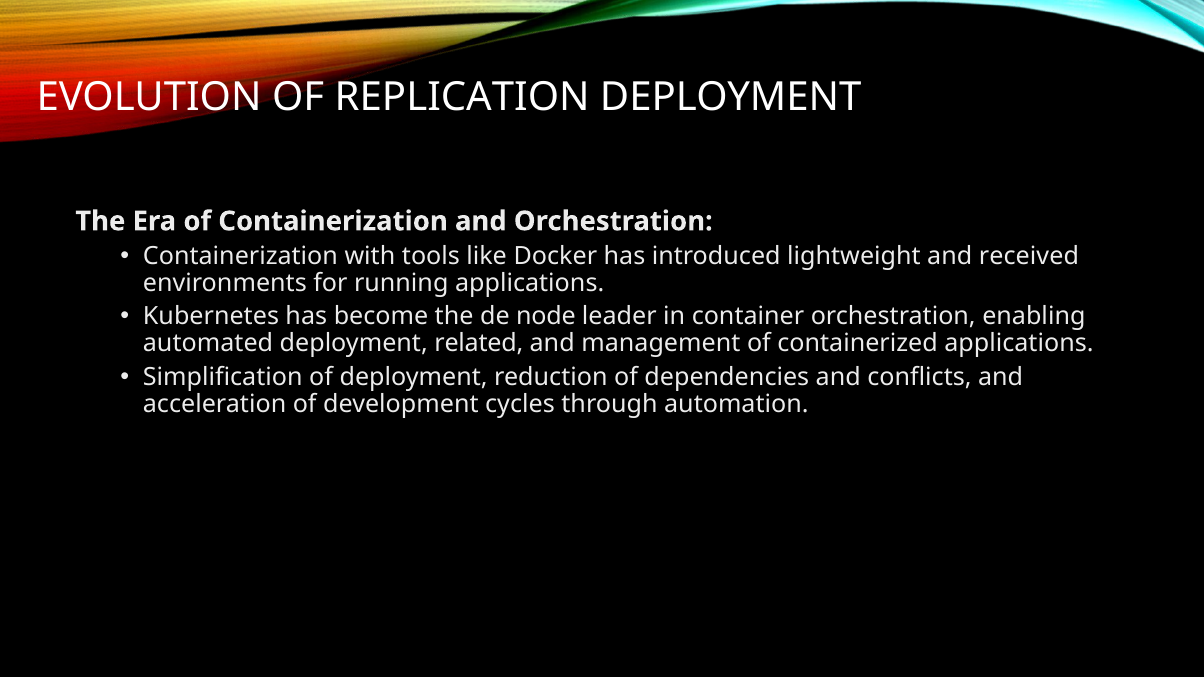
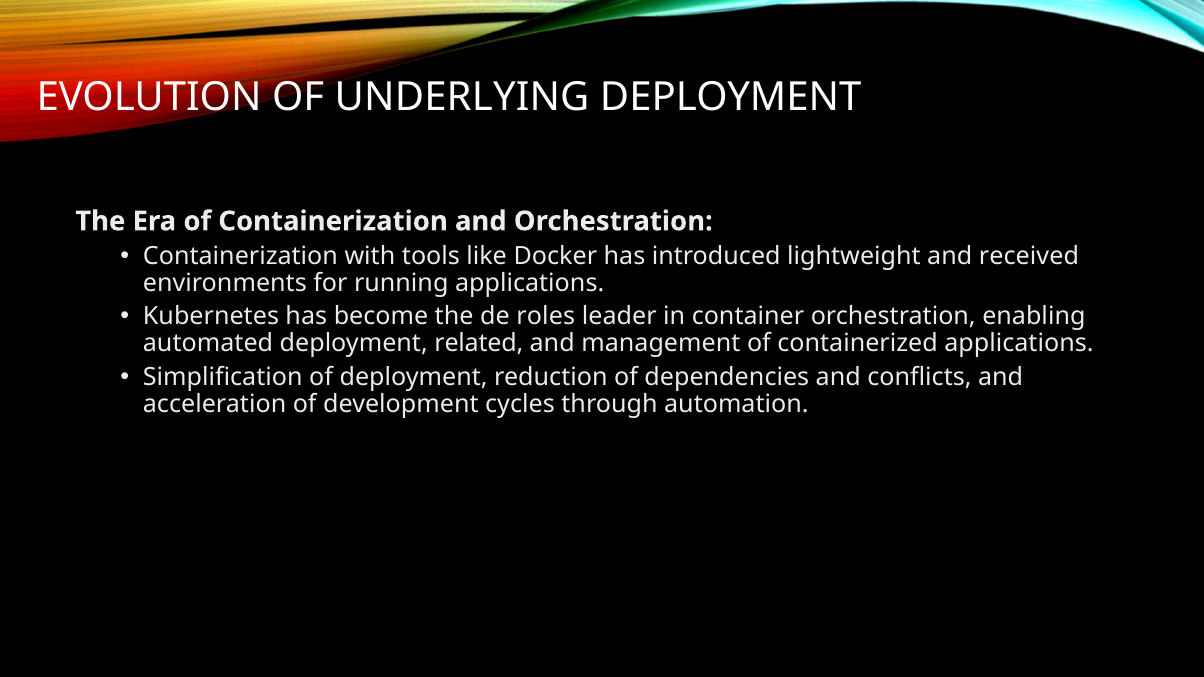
REPLICATION: REPLICATION -> UNDERLYING (462, 98)
node: node -> roles (546, 317)
